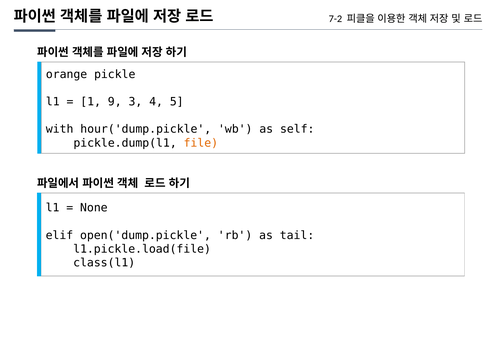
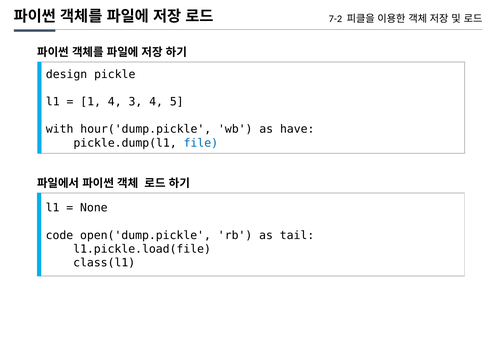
orange: orange -> design (67, 74)
1 9: 9 -> 4 (115, 102)
self: self -> have (297, 129)
file colour: orange -> blue (201, 143)
elif: elif -> code (59, 236)
